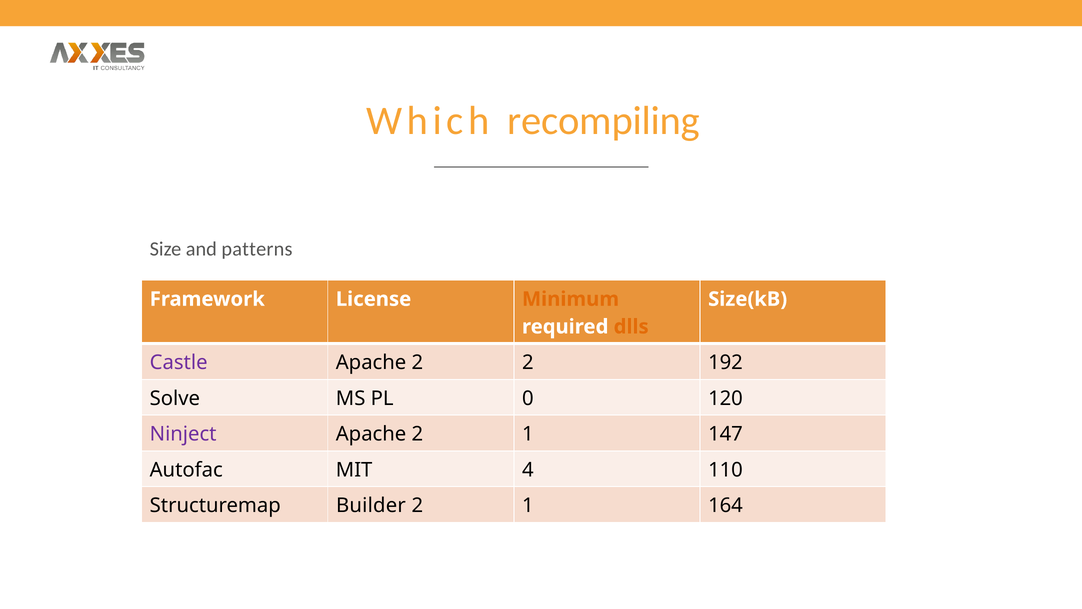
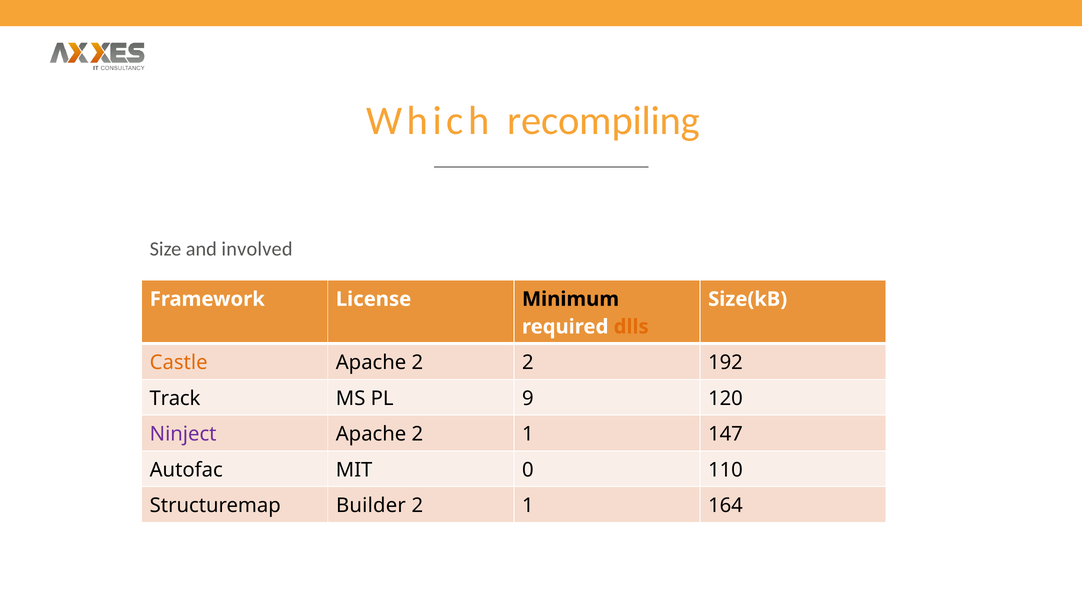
patterns: patterns -> involved (257, 249)
Minimum colour: orange -> black (571, 299)
Castle colour: purple -> orange (179, 362)
Solve: Solve -> Track (175, 398)
0: 0 -> 9 (528, 398)
4: 4 -> 0 (528, 470)
